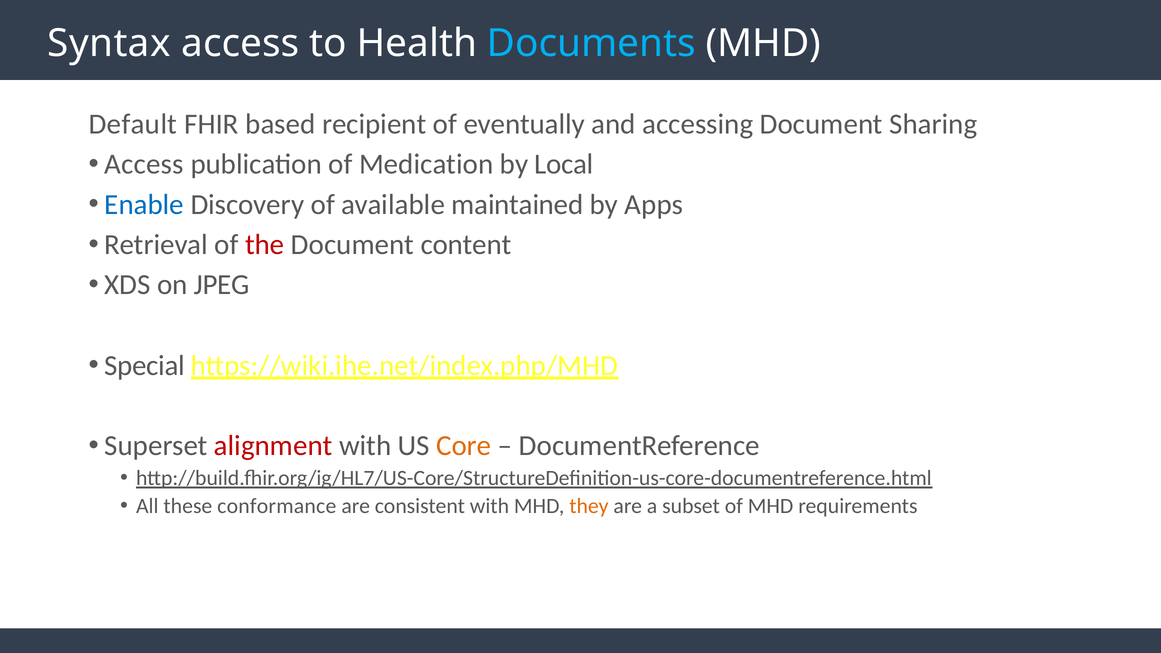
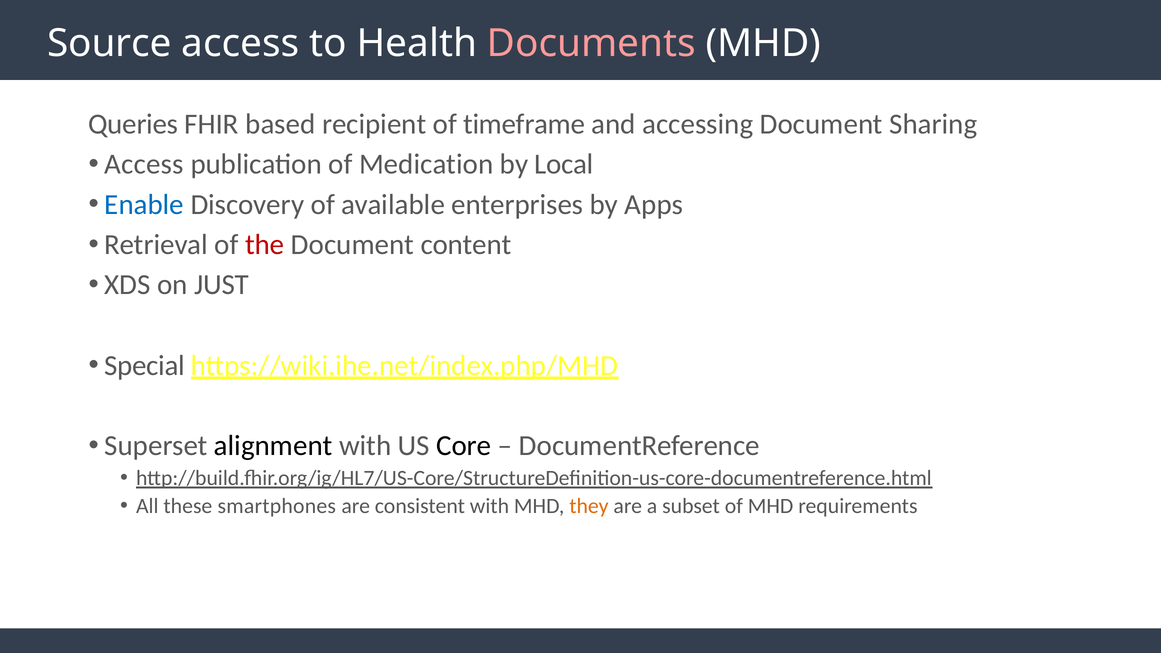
Syntax: Syntax -> Source (109, 44)
Documents colour: light blue -> pink (591, 44)
Default: Default -> Queries (133, 124)
eventually: eventually -> timeframe (524, 124)
maintained: maintained -> enterprises (517, 204)
JPEG: JPEG -> JUST (221, 285)
alignment colour: red -> black (273, 446)
Core colour: orange -> black (464, 446)
conformance: conformance -> smartphones (277, 506)
